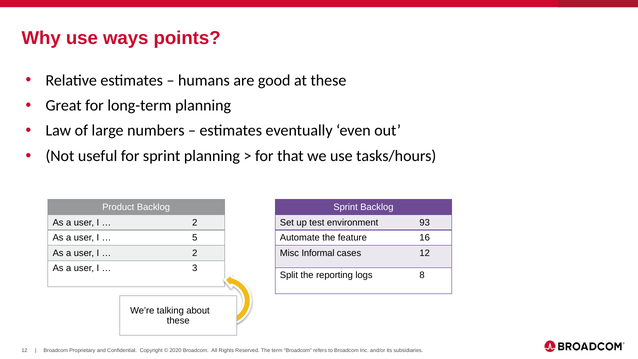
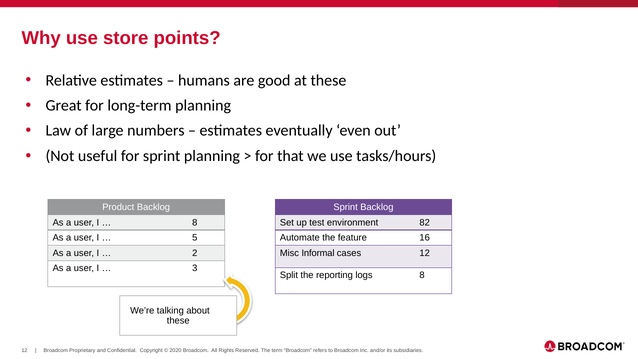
ways: ways -> store (126, 38)
2: 2 -> 8 (195, 222)
93: 93 -> 82 (425, 222)
